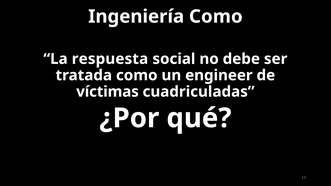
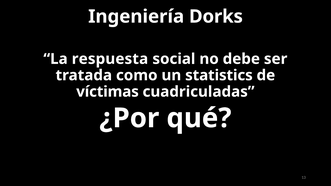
Ingeniería Como: Como -> Dorks (216, 17)
engineer: engineer -> statistics (219, 75)
